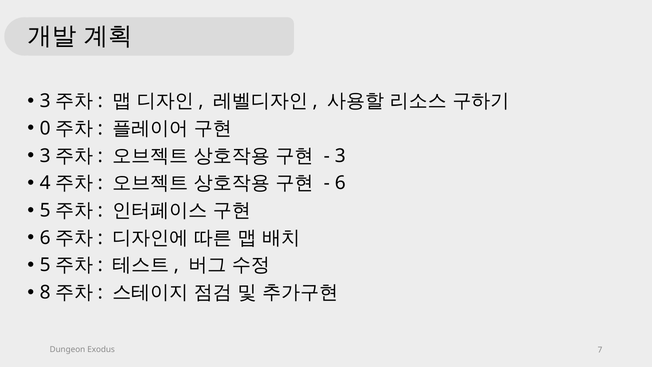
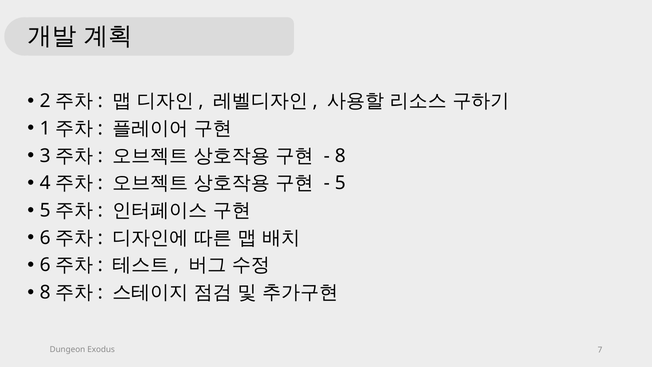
3: 3 -> 2 (45, 101)
0: 0 -> 1 (45, 128)
3: 3 -> 8 (340, 156)
6: 6 -> 5 (340, 183)
5: 5 -> 6 (45, 265)
